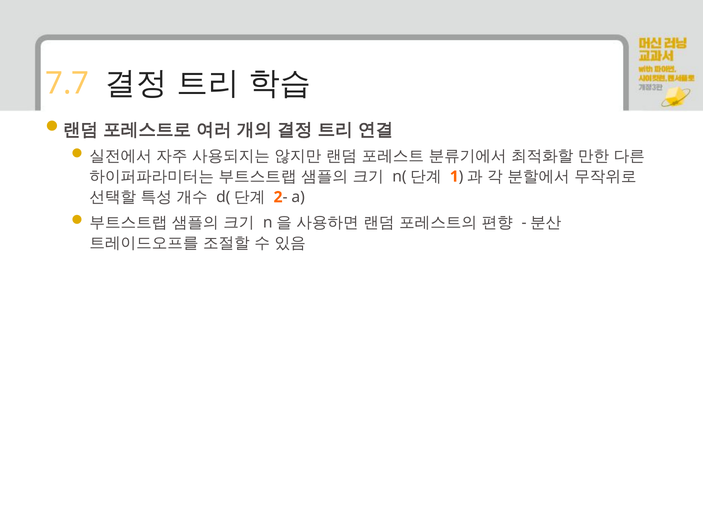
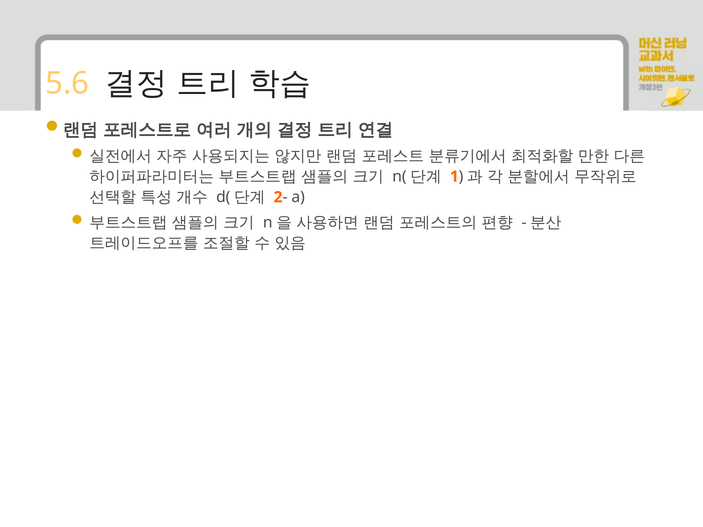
7.7: 7.7 -> 5.6 (67, 84)
